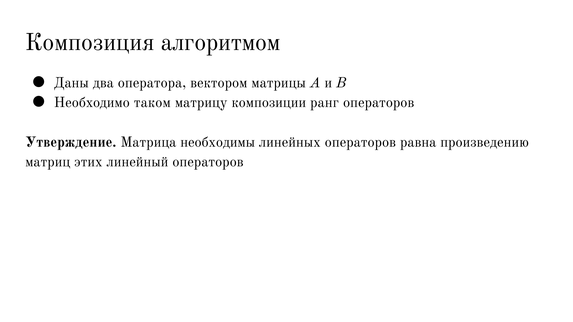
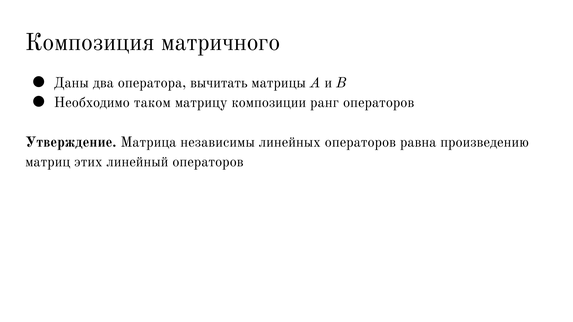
алгоритмом: алгоритмом -> матричного (221, 42)
вектором: вектором -> вычитать (219, 83)
необходимы: необходимы -> независимы (218, 142)
